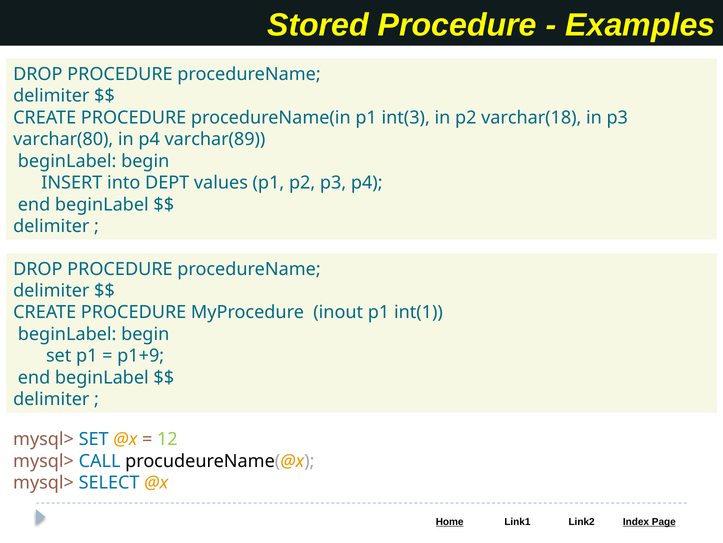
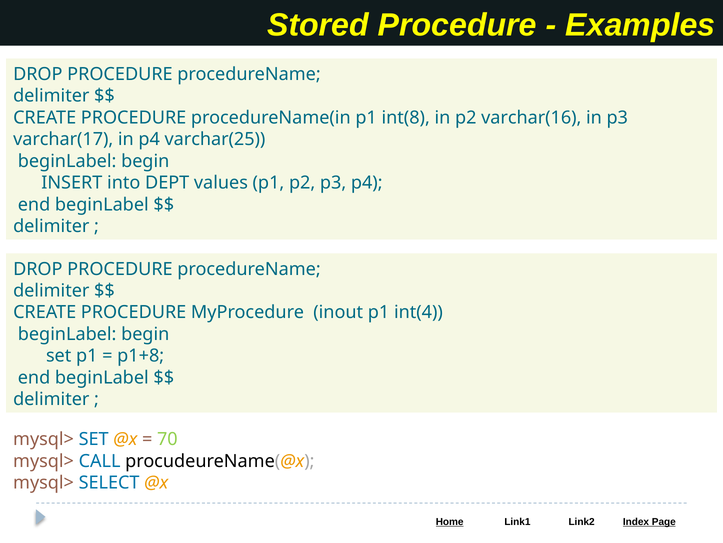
int(3: int(3 -> int(8 (406, 118)
varchar(18: varchar(18 -> varchar(16 (531, 118)
varchar(80: varchar(80 -> varchar(17 (63, 139)
varchar(89: varchar(89 -> varchar(25 (215, 139)
int(1: int(1 -> int(4 (418, 312)
p1+9: p1+9 -> p1+8 (141, 355)
12: 12 -> 70 (167, 439)
